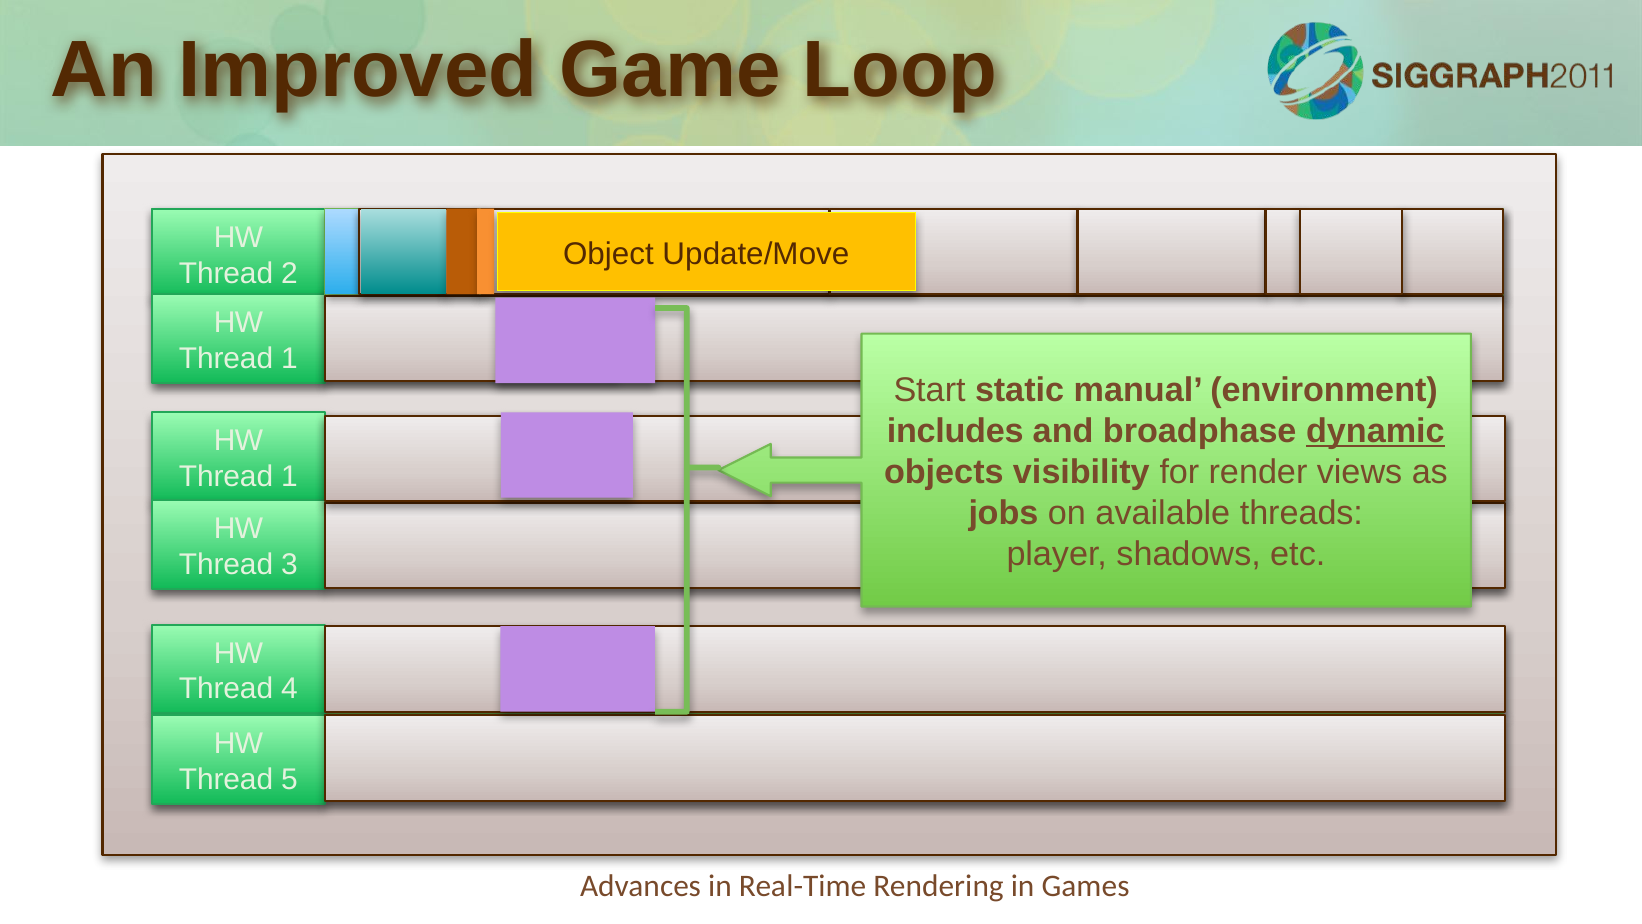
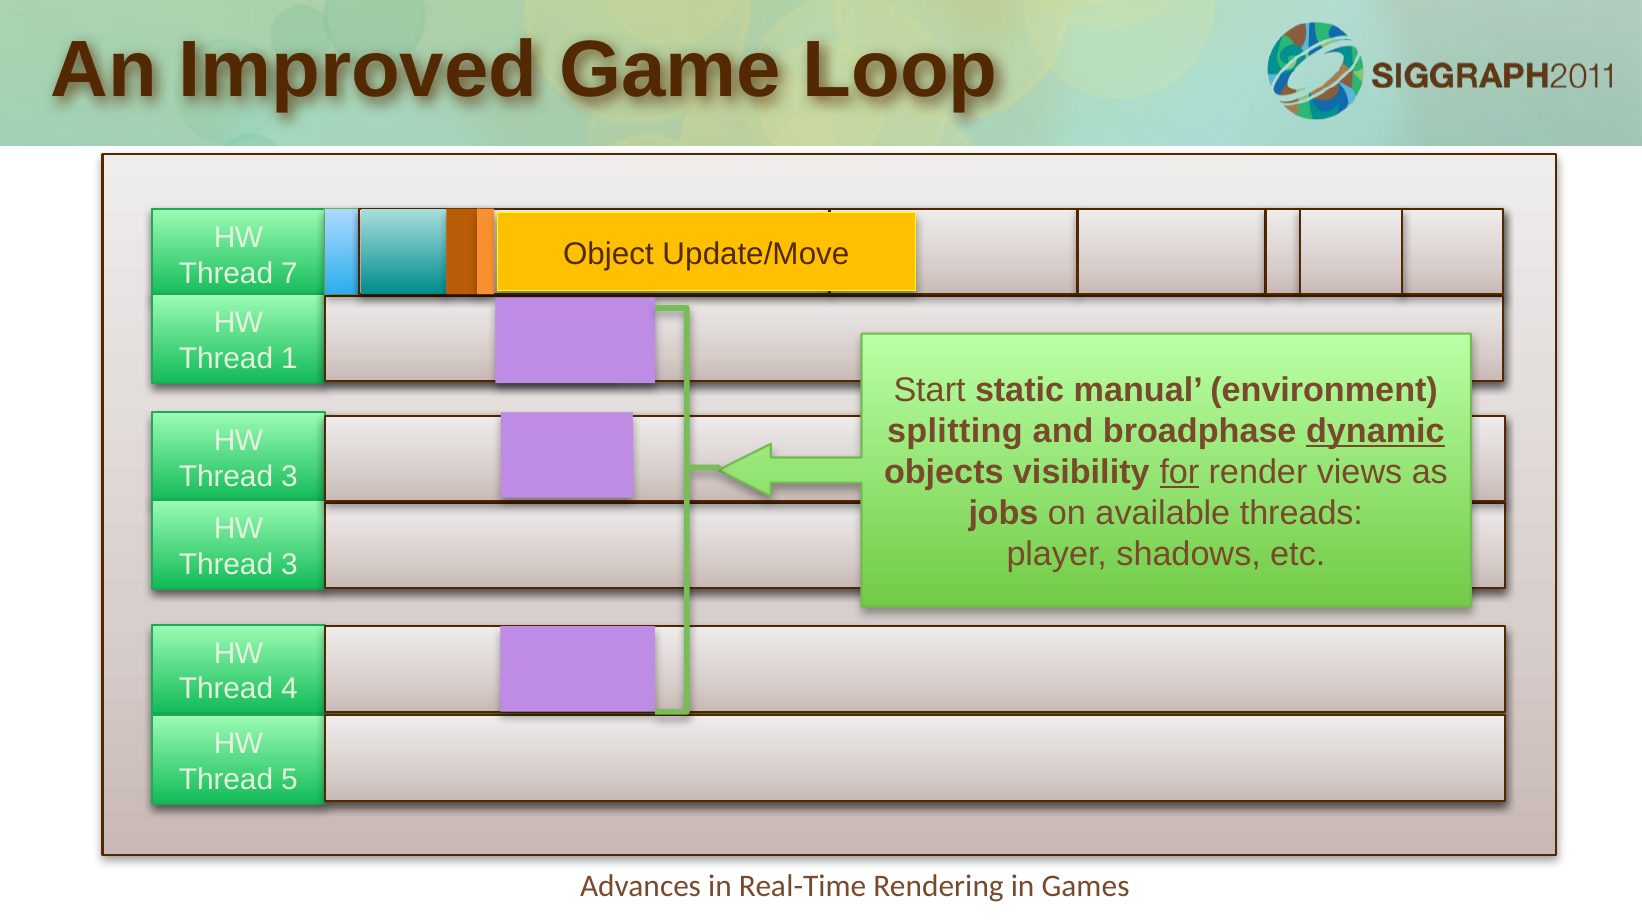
2: 2 -> 7 (289, 273)
includes: includes -> splitting (955, 431)
for underline: none -> present (1179, 472)
1: 1 -> 3 (289, 477)
